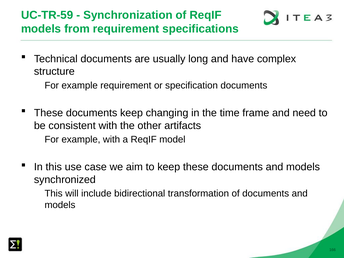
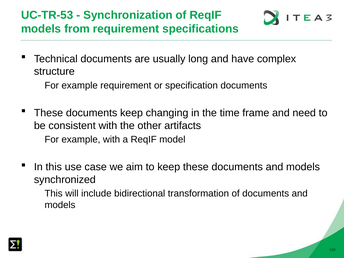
UC-TR-59: UC-TR-59 -> UC-TR-53 (47, 15)
